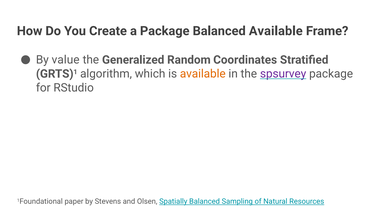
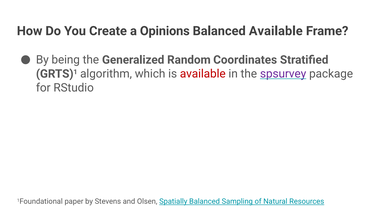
a Package: Package -> Opinions (165, 31)
value: value -> being (66, 60)
available colour: orange -> red (203, 74)
